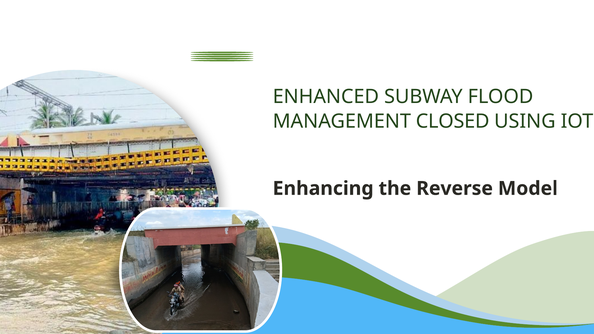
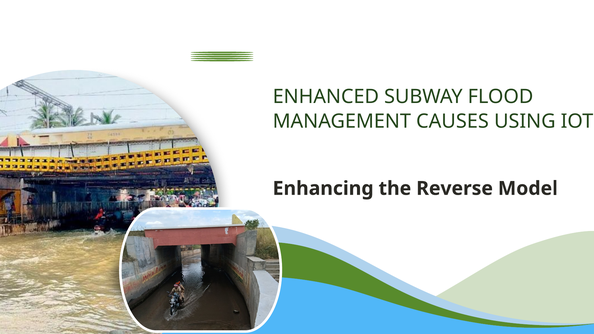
CLOSED: CLOSED -> CAUSES (452, 121)
